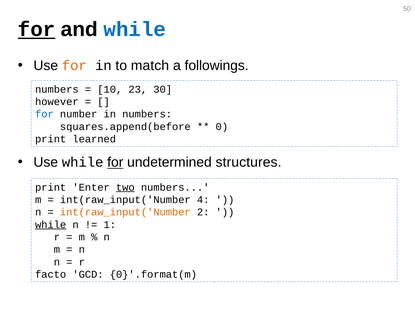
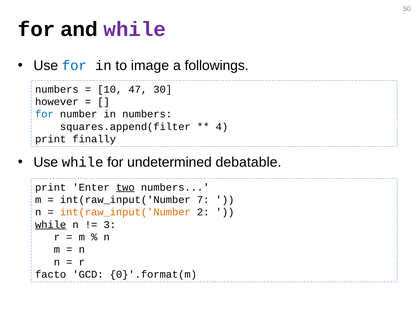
for underline: present -> none (37, 29)
while colour: blue -> purple (135, 29)
for colour: orange -> blue (74, 66)
match: match -> image (150, 66)
23: 23 -> 47 (138, 89)
squares.append(before: squares.append(before -> squares.append(filter (125, 127)
0: 0 -> 4 (222, 127)
learned: learned -> finally (94, 139)
for underline: present -> none (115, 162)
structures: structures -> debatable (249, 162)
4: 4 -> 7 (203, 200)
1: 1 -> 3 (110, 225)
